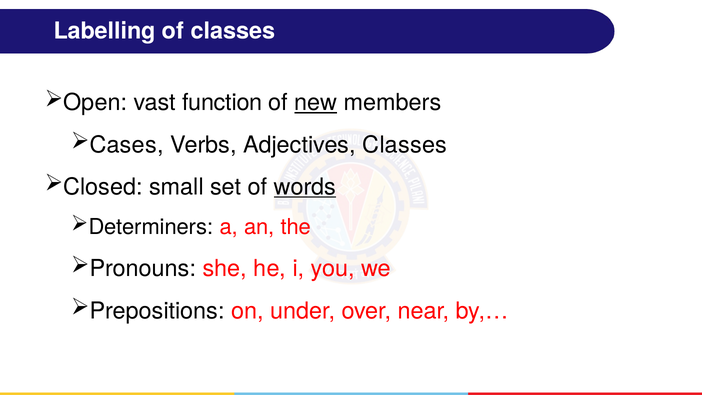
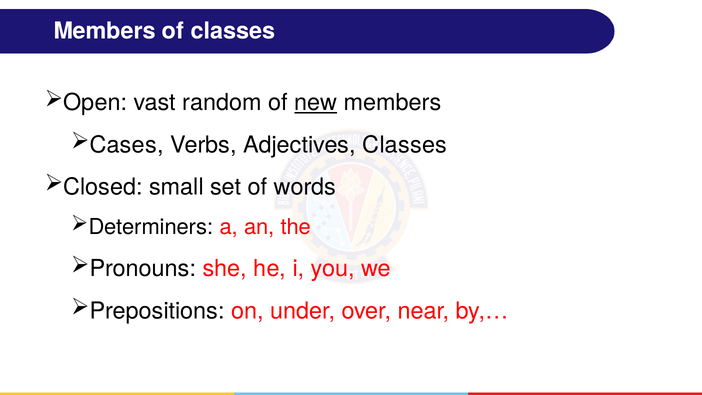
Labelling: Labelling -> Members (105, 31)
function: function -> random (222, 103)
words underline: present -> none (305, 187)
